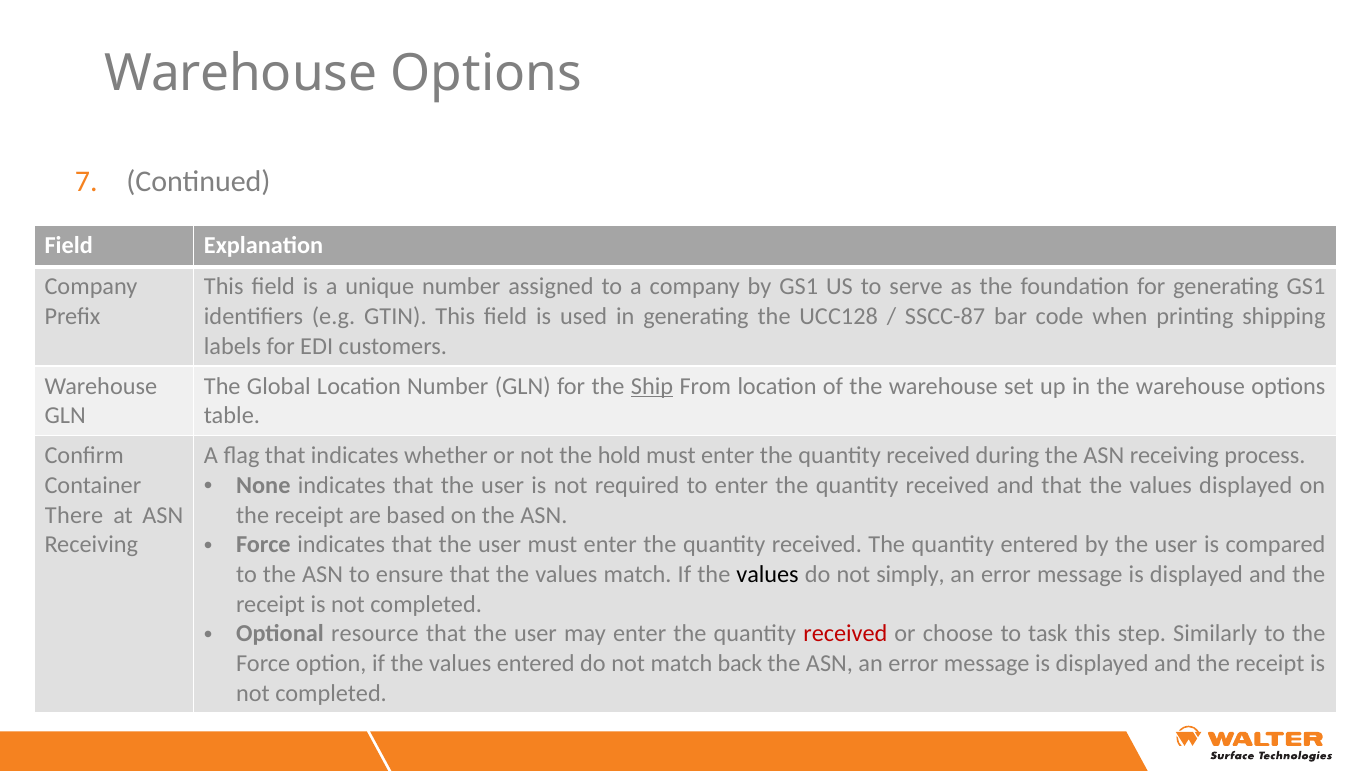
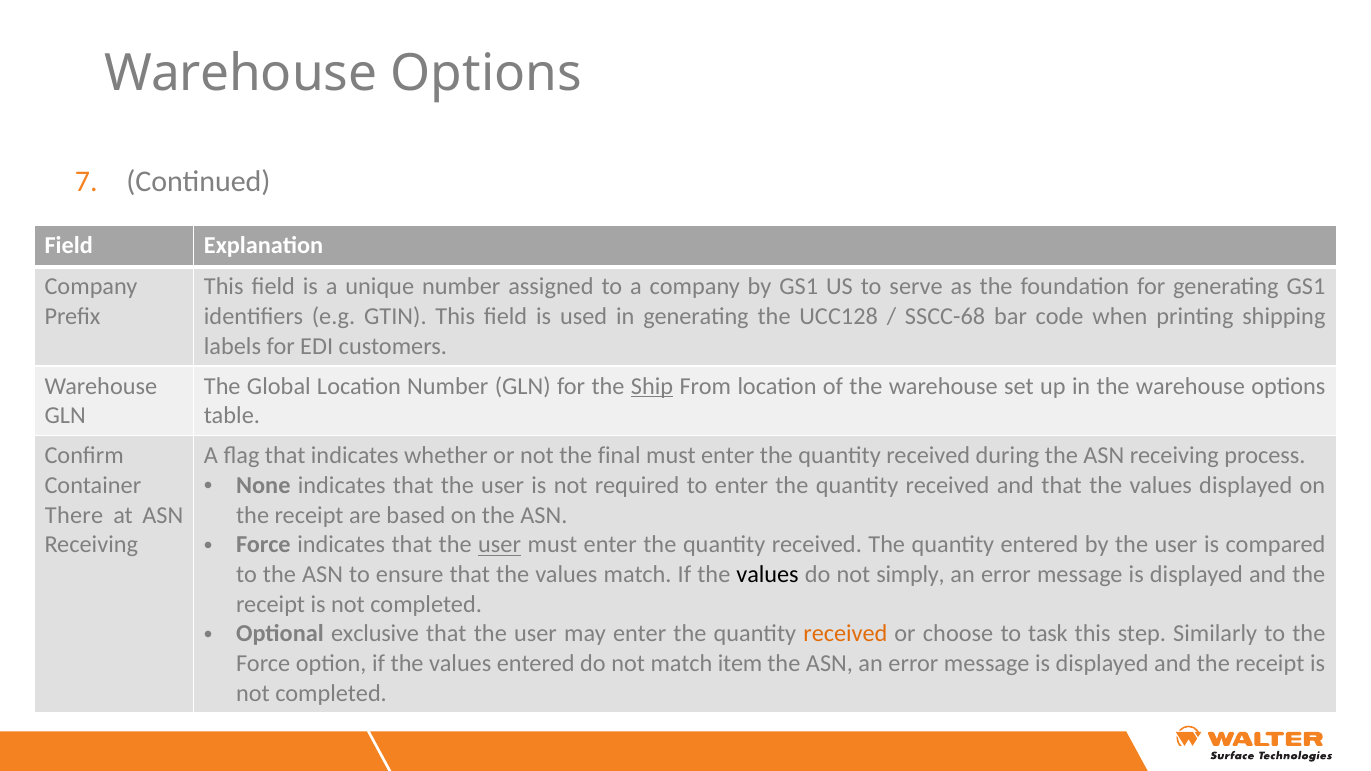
SSCC-87: SSCC-87 -> SSCC-68 (945, 317)
hold: hold -> final (619, 456)
user underline: none -> present (500, 545)
resource: resource -> exclusive (375, 634)
received colour: red -> orange (845, 634)
back: back -> item (740, 664)
